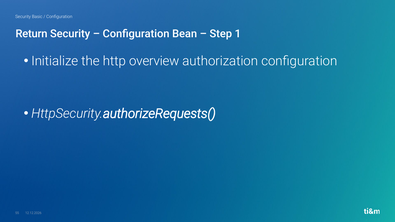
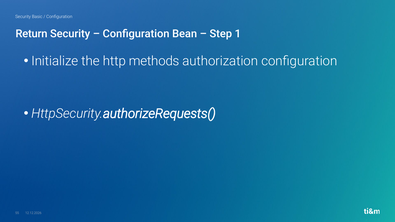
overview: overview -> methods (154, 61)
